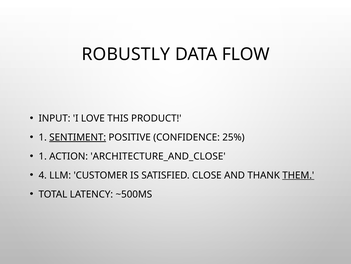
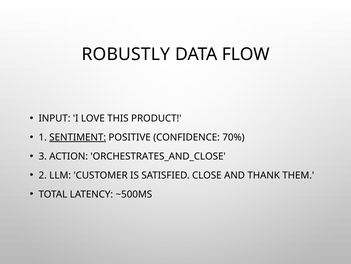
25%: 25% -> 70% (233, 137)
1: 1 -> 3 (43, 156)
ARCHITECTURE_AND_CLOSE: ARCHITECTURE_AND_CLOSE -> ORCHESTRATES_AND_CLOSE (158, 156)
4: 4 -> 2 (43, 175)
THEM underline: present -> none (298, 175)
